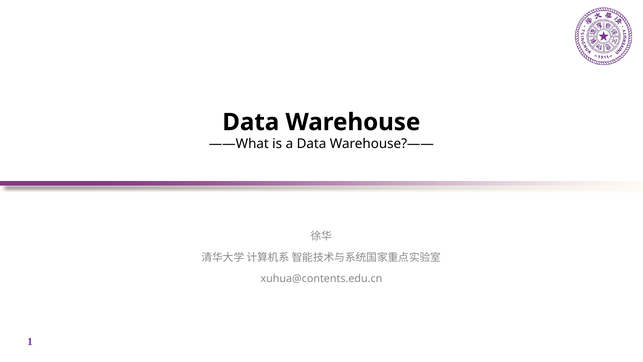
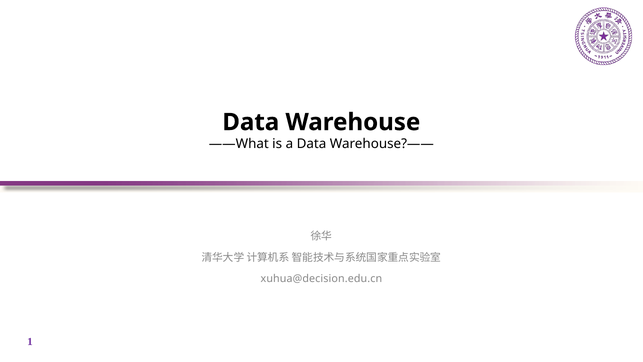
xuhua@contents.edu.cn: xuhua@contents.edu.cn -> xuhua@decision.edu.cn (321, 279)
